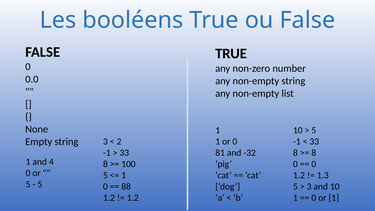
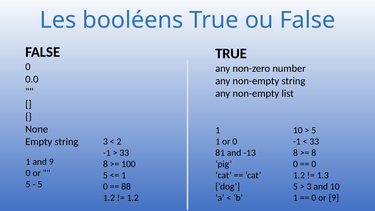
-32: -32 -> -13 (250, 153)
and 4: 4 -> 9 (51, 162)
or 1: 1 -> 9 (334, 198)
